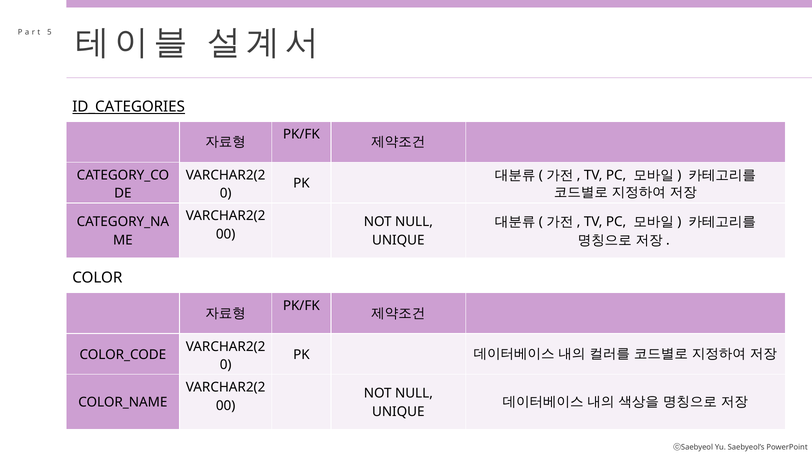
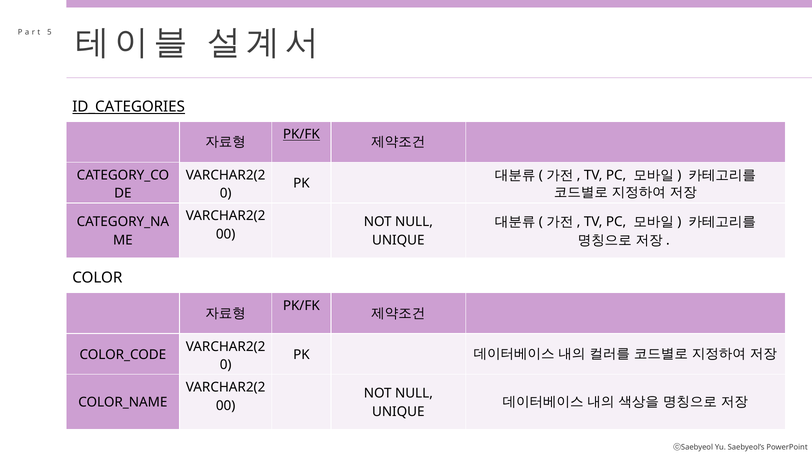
PK/FK underline: none -> present (301, 134)
